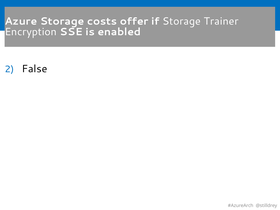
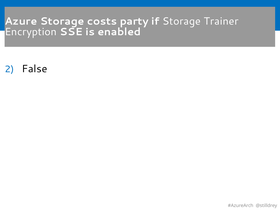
offer: offer -> party (134, 21)
